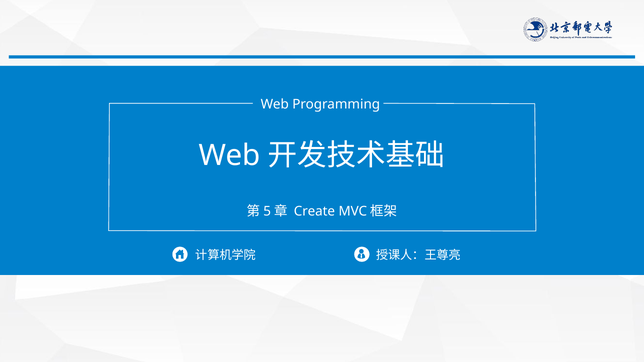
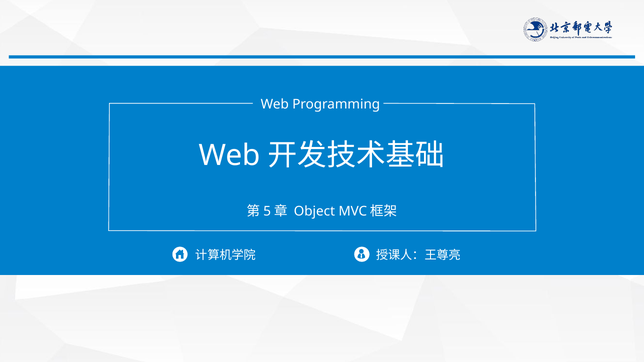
Create: Create -> Object (314, 212)
